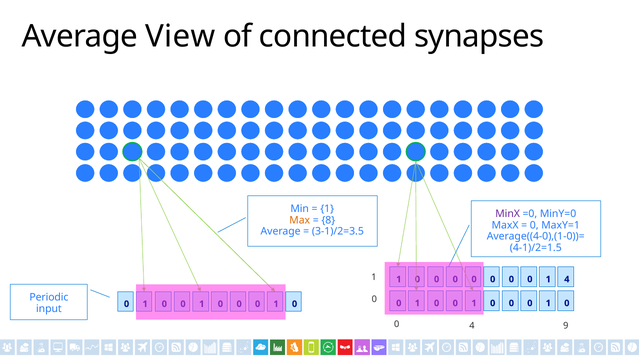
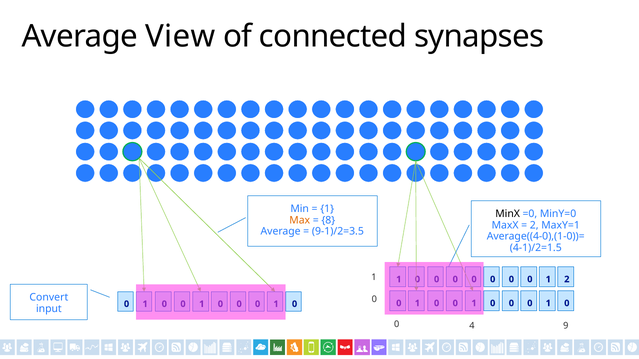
MinX colour: purple -> black (508, 214)
0: 0 -> 2 (534, 225)
3-1)/2=3.5: 3-1)/2=3.5 -> 9-1)/2=3.5 (338, 232)
1 4: 4 -> 2 (567, 280)
Periodic: Periodic -> Convert (49, 298)
